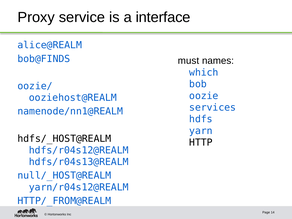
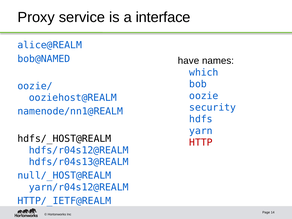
bob@FINDS: bob@FINDS -> bob@NAMED (44, 59)
must: must -> have (188, 61)
services: services -> security (213, 107)
HTTP colour: black -> red (201, 143)
HTTP/_FROM@REALM: HTTP/_FROM@REALM -> HTTP/_IETF@REALM (64, 201)
